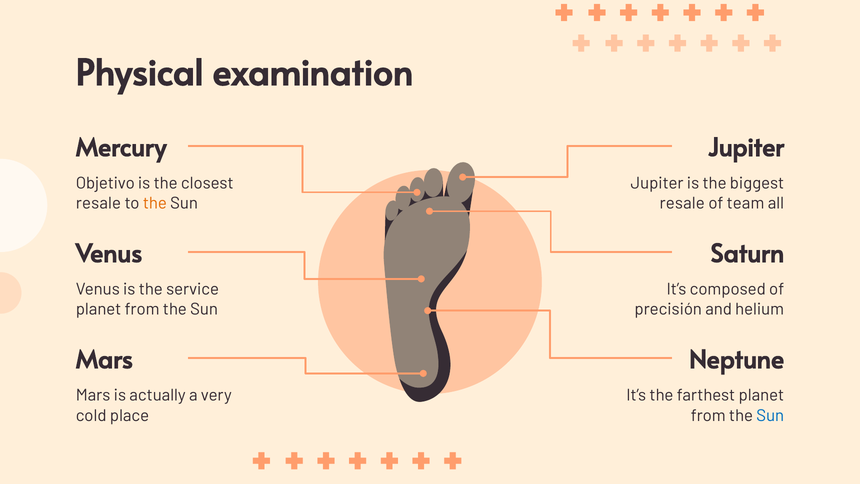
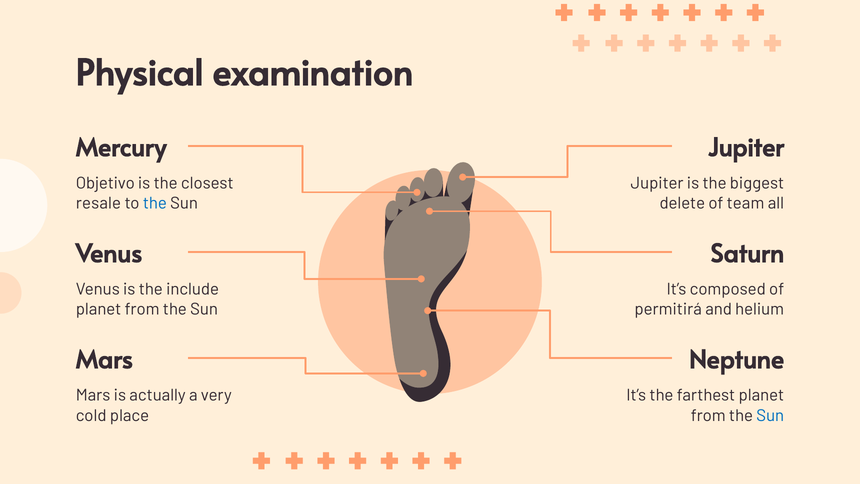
the colour: orange -> blue (155, 203)
resale: resale -> delete (682, 203)
service: service -> include (193, 289)
precisión: precisión -> permitirá (668, 309)
